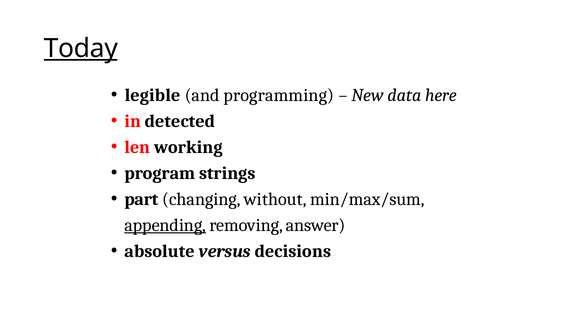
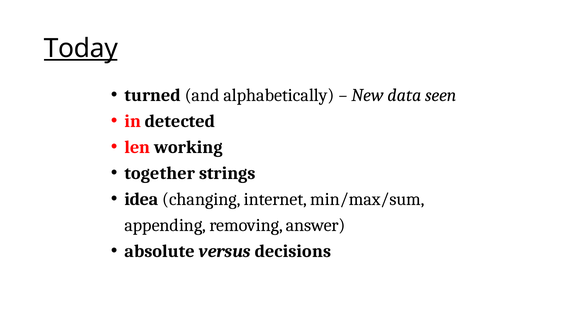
legible: legible -> turned (153, 95)
programming: programming -> alphabetically (279, 95)
here: here -> seen (441, 95)
program: program -> together (160, 173)
part: part -> idea (141, 199)
without: without -> internet (275, 199)
appending underline: present -> none (165, 225)
